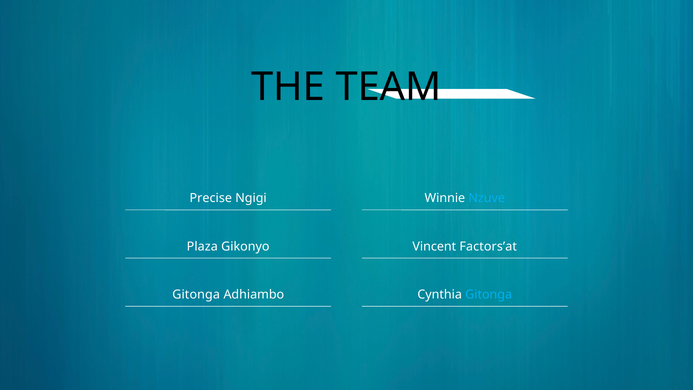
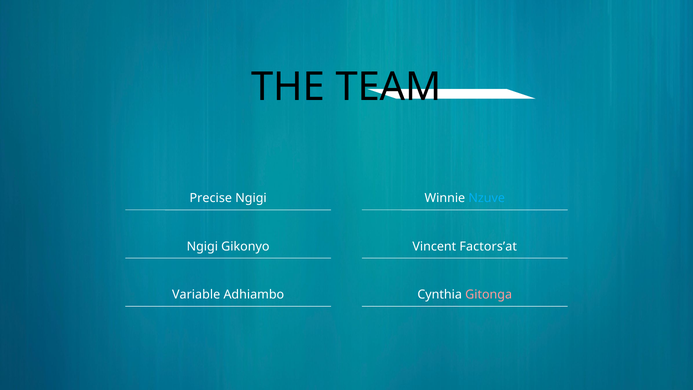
Plaza: Plaza -> Ngigi (202, 246)
Gitonga: Gitonga -> Variable (196, 295)
Gitonga colour: light blue -> pink (489, 295)
